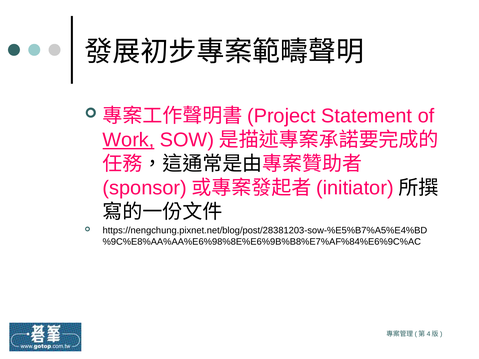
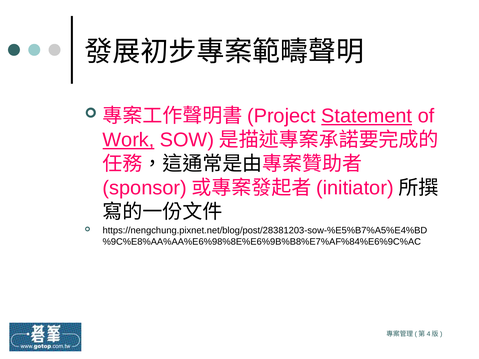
Statement underline: none -> present (367, 116)
